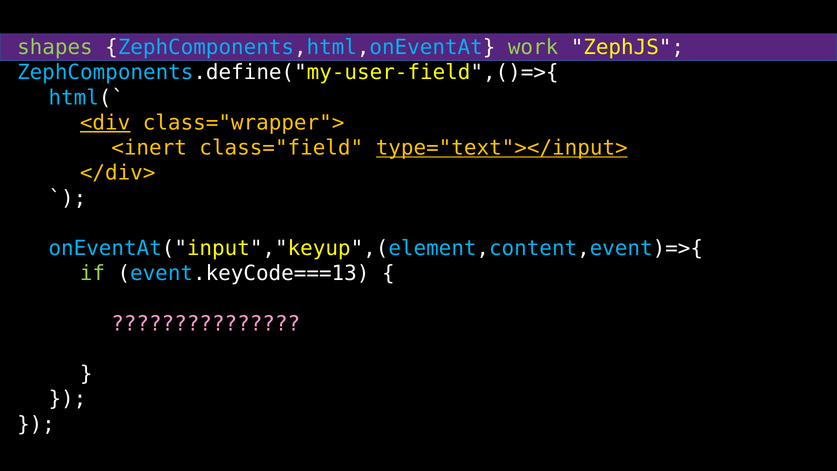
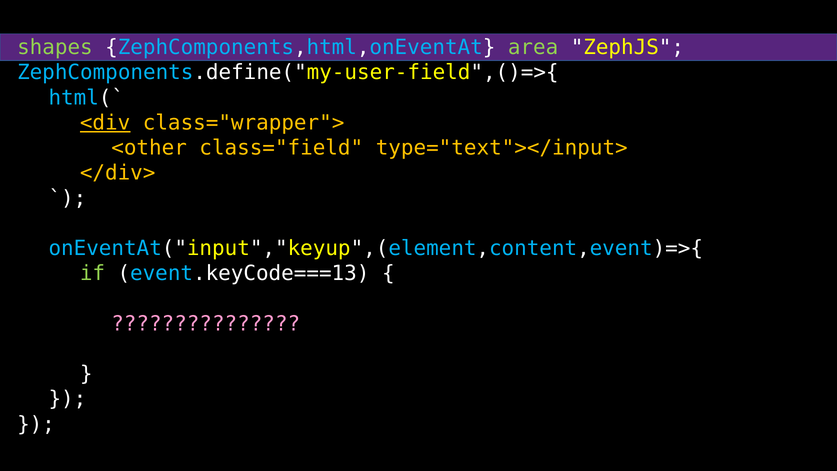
work: work -> area (533, 47)
<inert: <inert -> <other (149, 148)
type="text"></input> underline: present -> none (502, 148)
